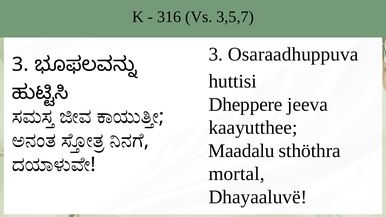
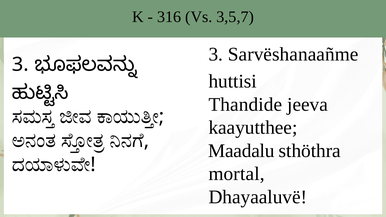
Osaraadhuppuva: Osaraadhuppuva -> Sarvëshanaañme (293, 54)
Dheppere: Dheppere -> Thandide (245, 104)
